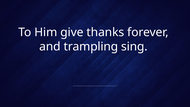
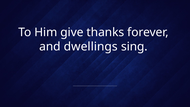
trampling: trampling -> dwellings (91, 47)
